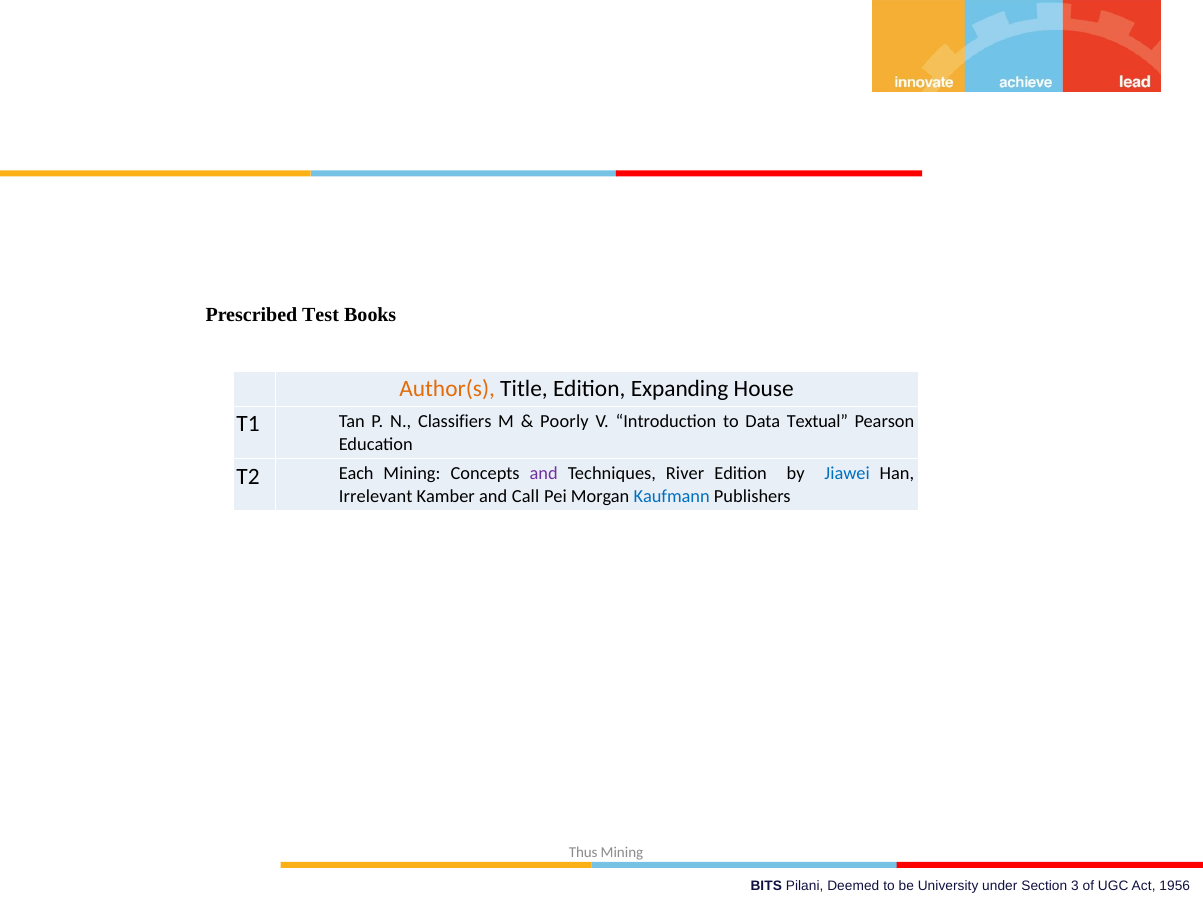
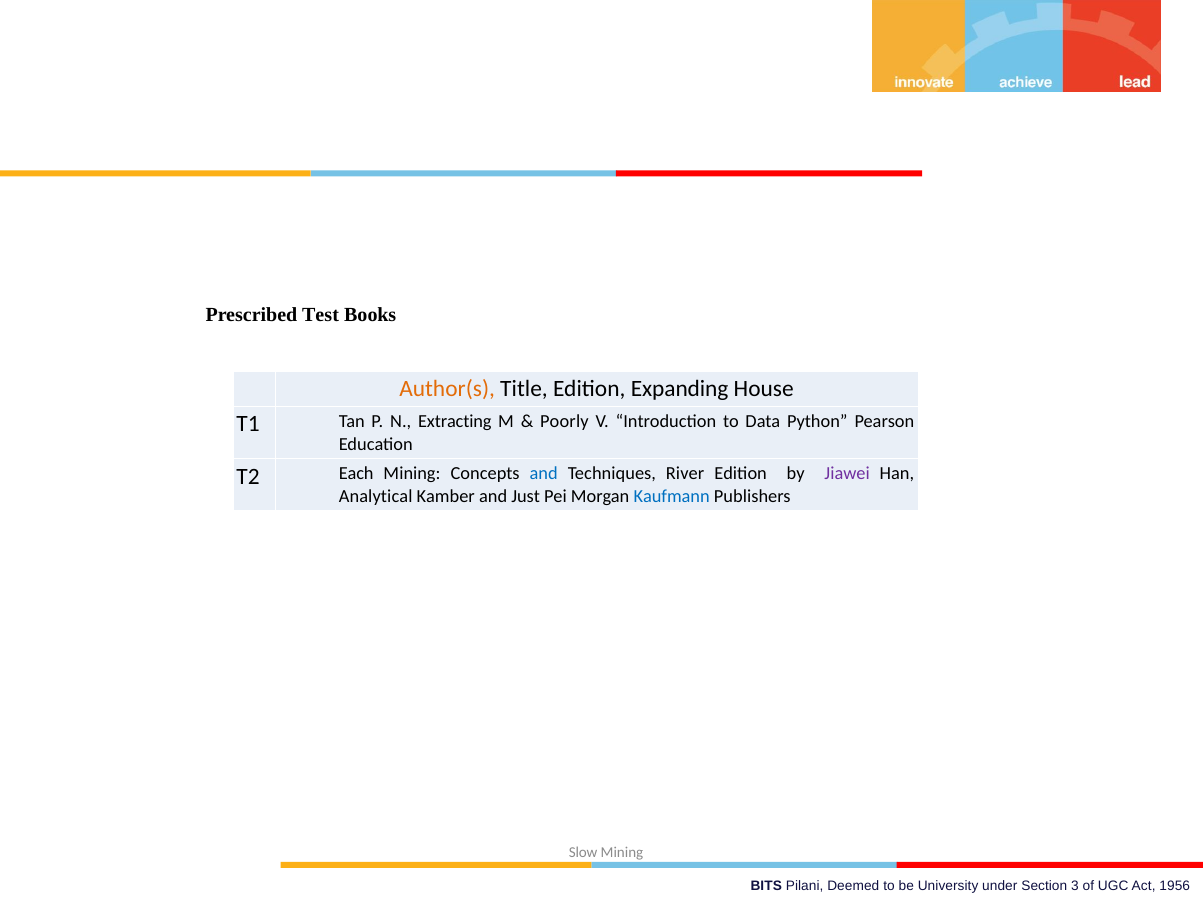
Classifiers: Classifiers -> Extracting (455, 421)
Textual: Textual -> Python (817, 421)
and colour: purple -> blue (544, 474)
Jiawei colour: blue -> purple (847, 474)
Irrelevant: Irrelevant -> Analytical (376, 496)
Call: Call -> Just (526, 496)
Thus: Thus -> Slow (583, 853)
